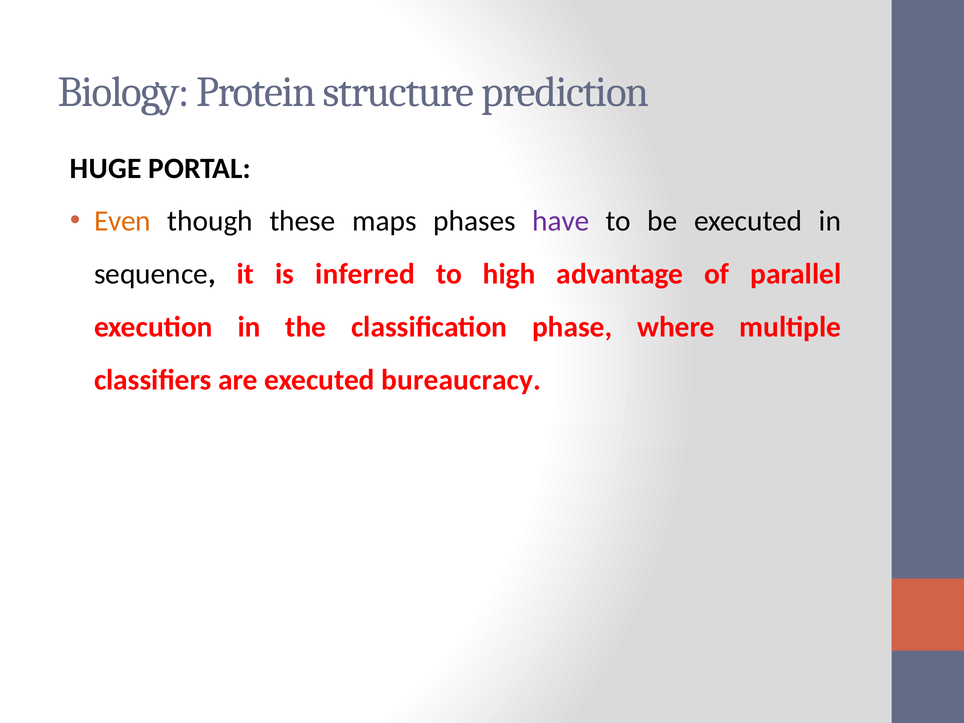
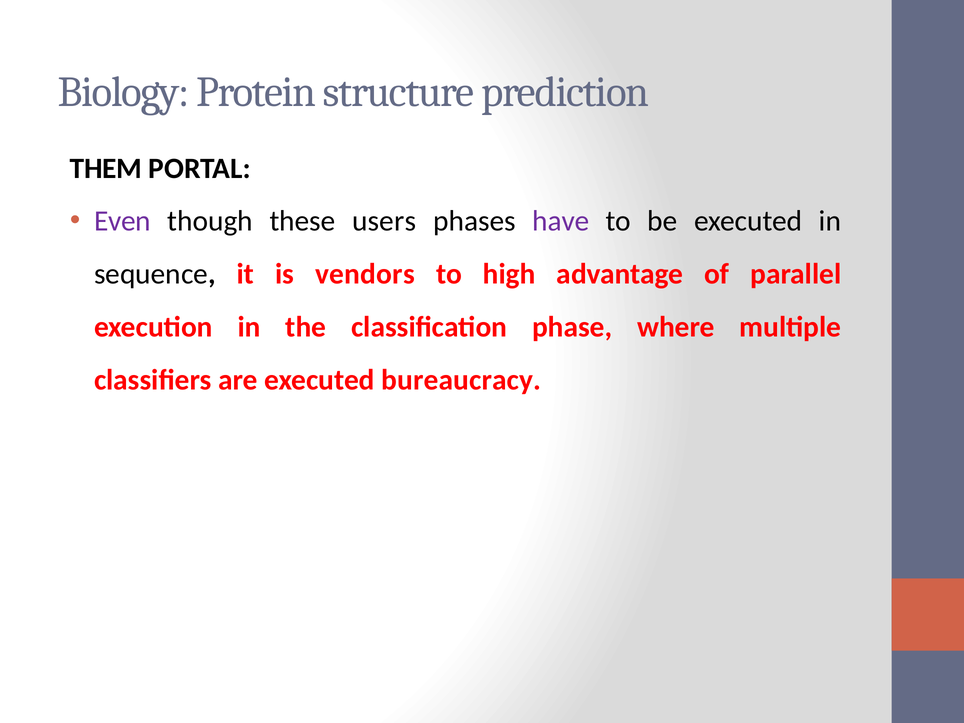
HUGE: HUGE -> THEM (106, 168)
Even colour: orange -> purple (122, 221)
maps: maps -> users (384, 221)
inferred: inferred -> vendors (365, 274)
